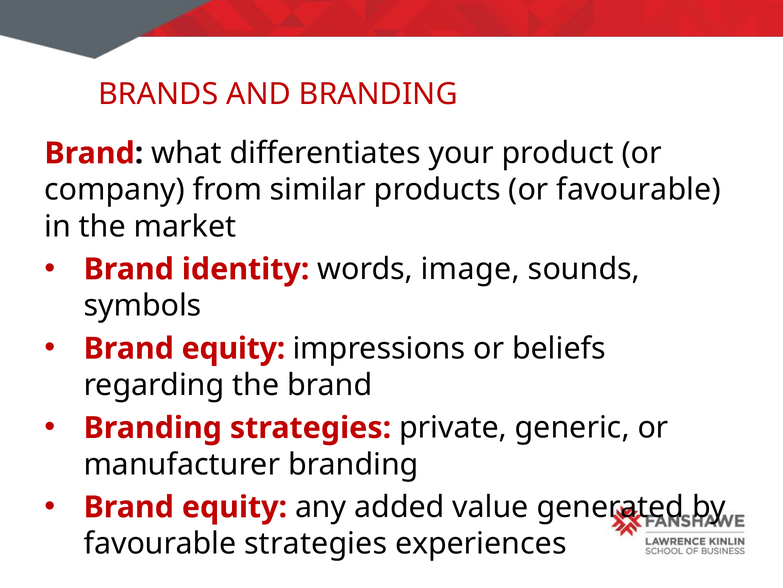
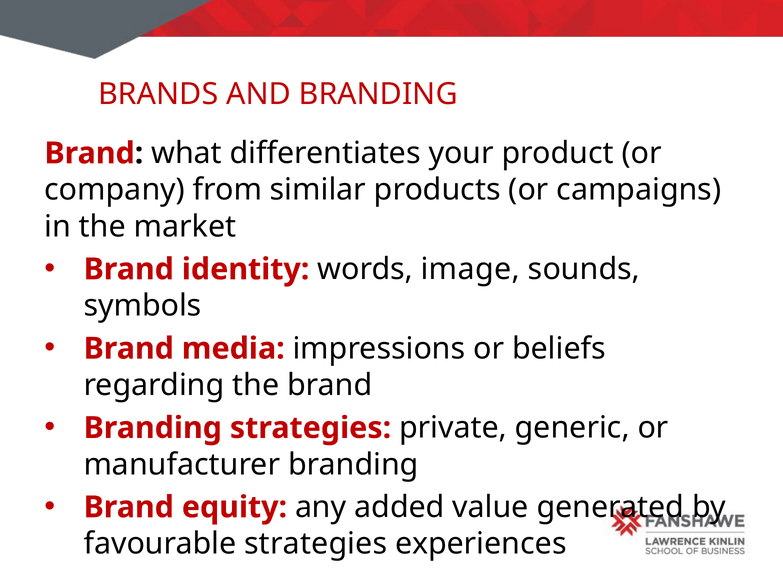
or favourable: favourable -> campaigns (639, 190)
equity: equity -> media (233, 348)
